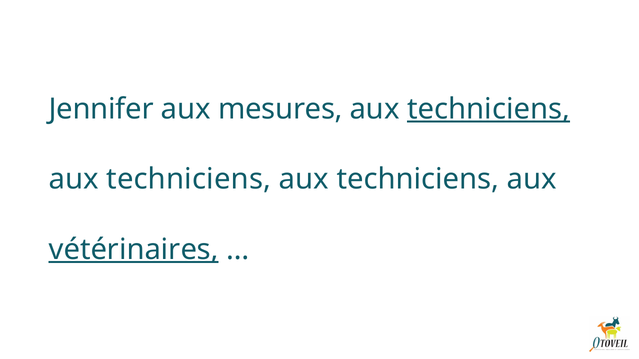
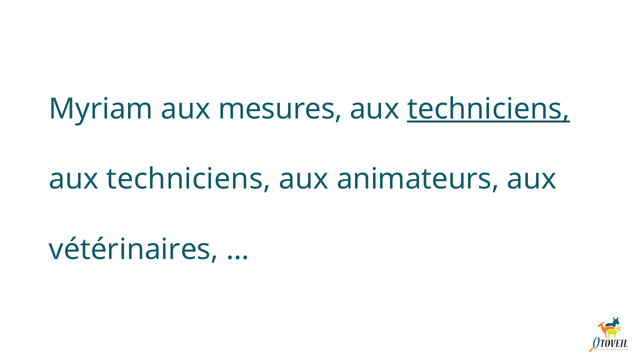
Jennifer: Jennifer -> Myriam (101, 109)
techniciens: techniciens -> animateurs (418, 179)
vétérinaires underline: present -> none (134, 250)
